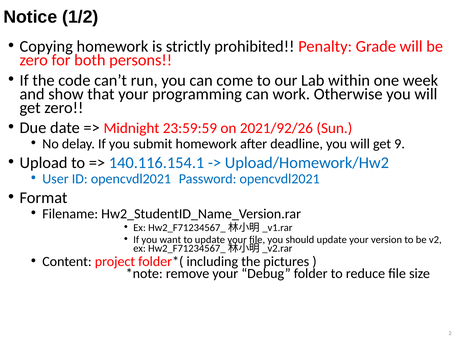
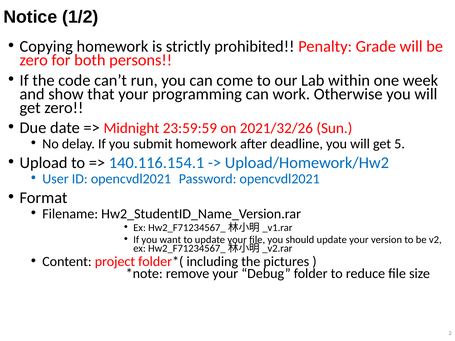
2021/92/26: 2021/92/26 -> 2021/32/26 (276, 128)
9: 9 -> 5 (400, 144)
